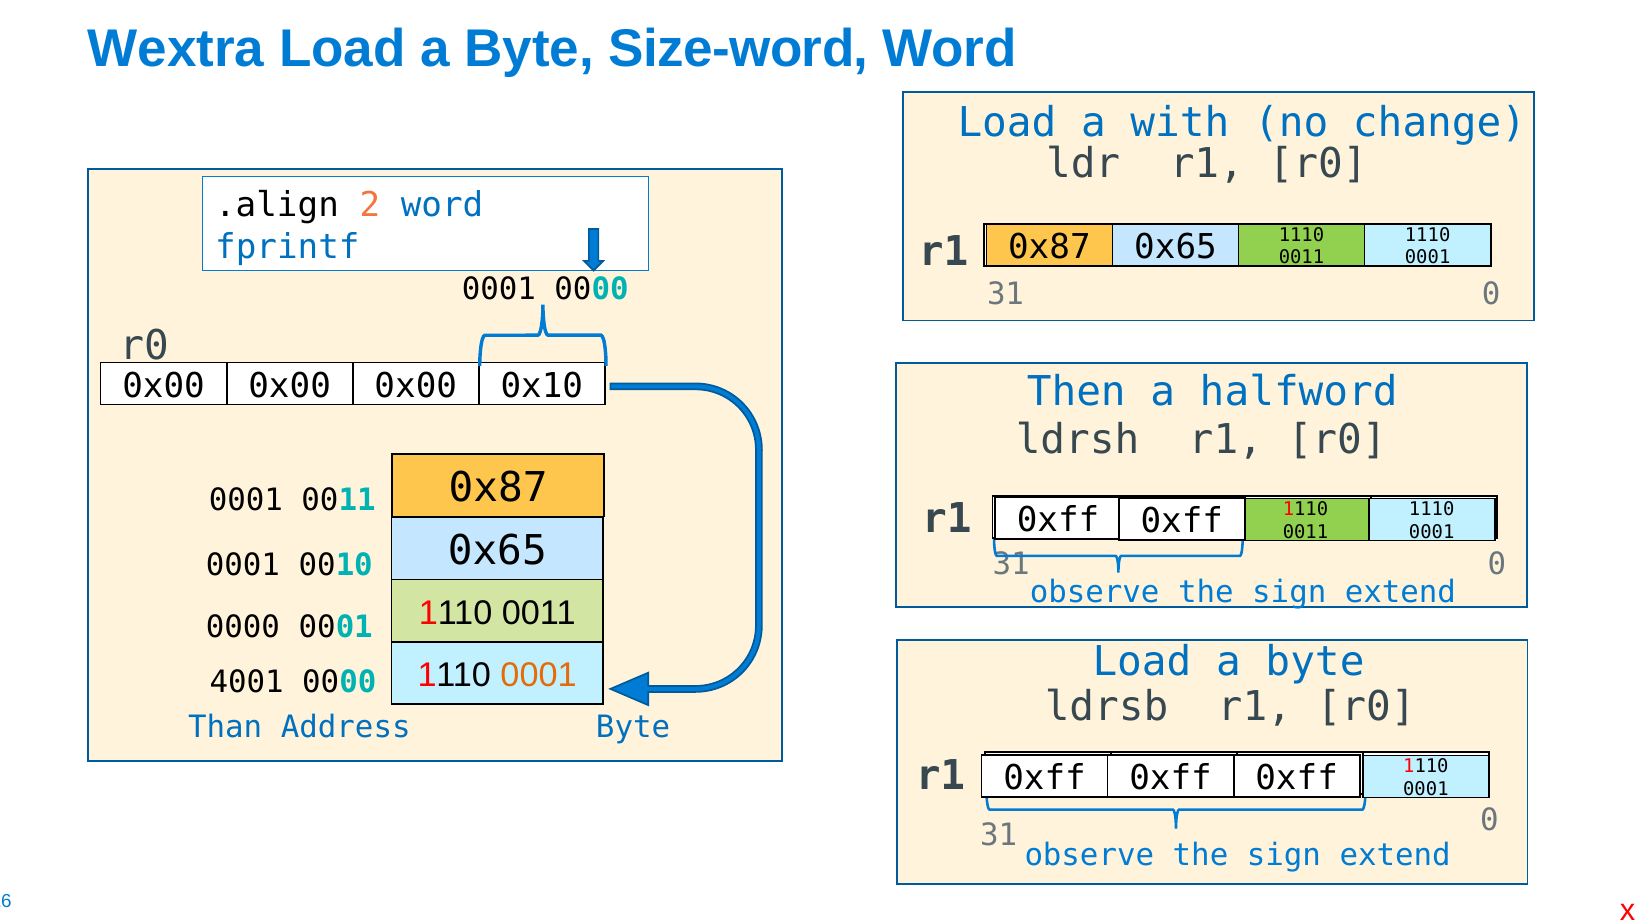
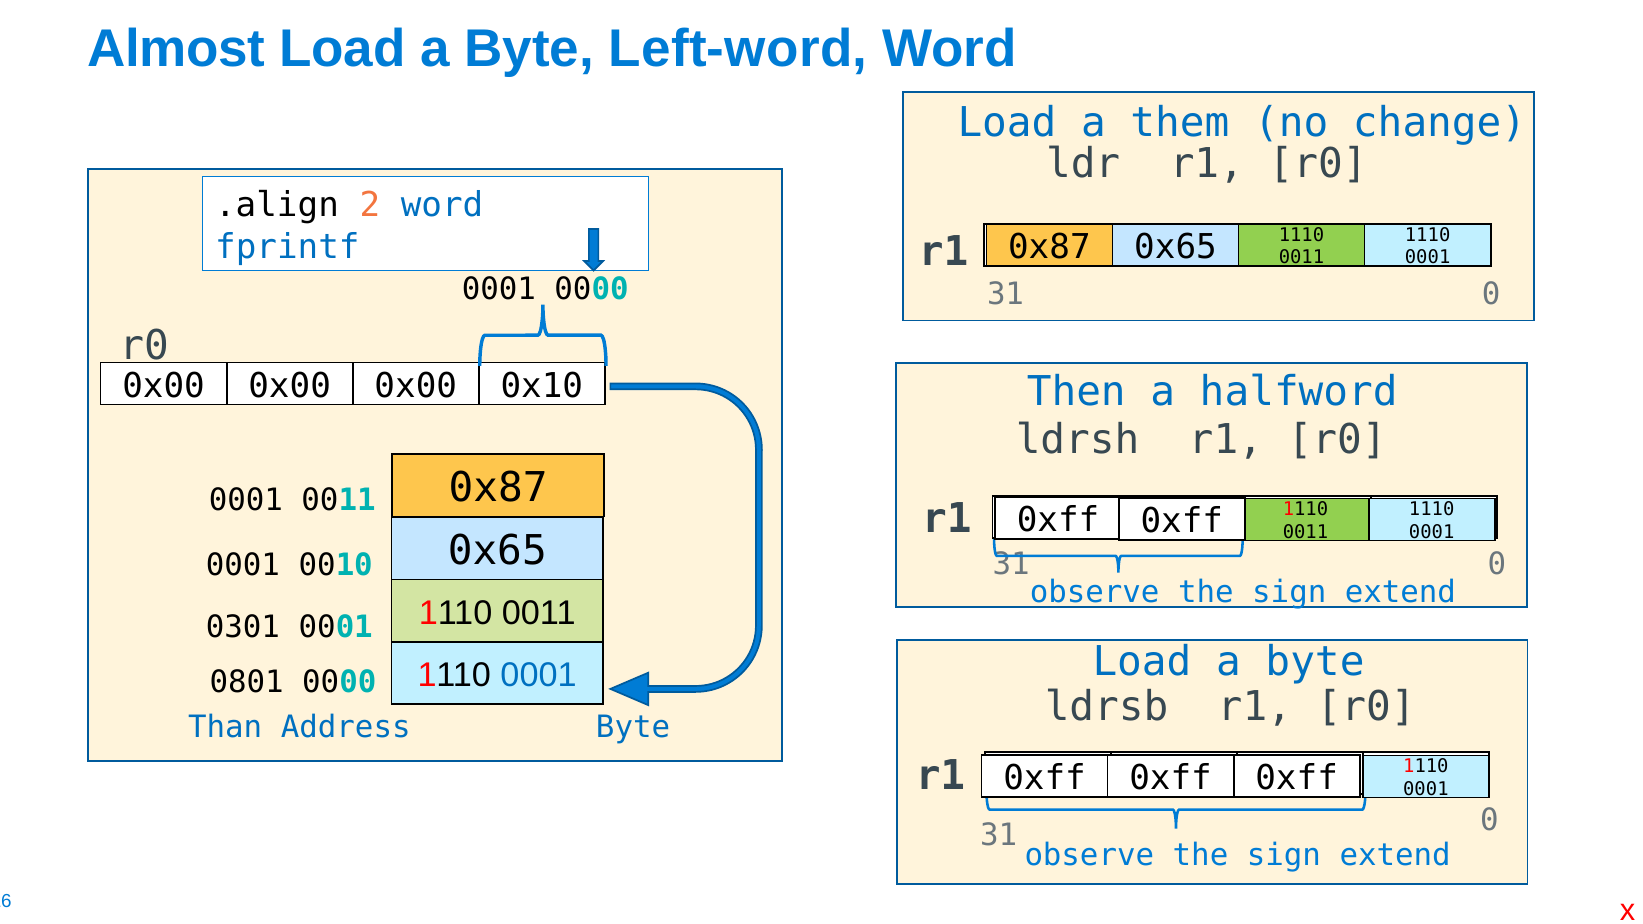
Wextra: Wextra -> Almost (176, 49)
Size-word: Size-word -> Left-word (738, 49)
with: with -> them (1180, 123)
0000: 0000 -> 0301 (243, 628)
0001 colour: orange -> blue (539, 675)
4001: 4001 -> 0801 (247, 682)
